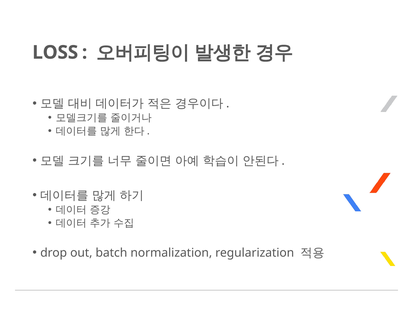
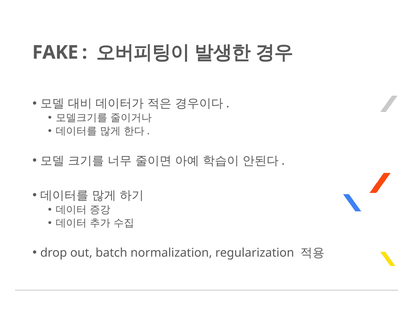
LOSS: LOSS -> FAKE (55, 52)
